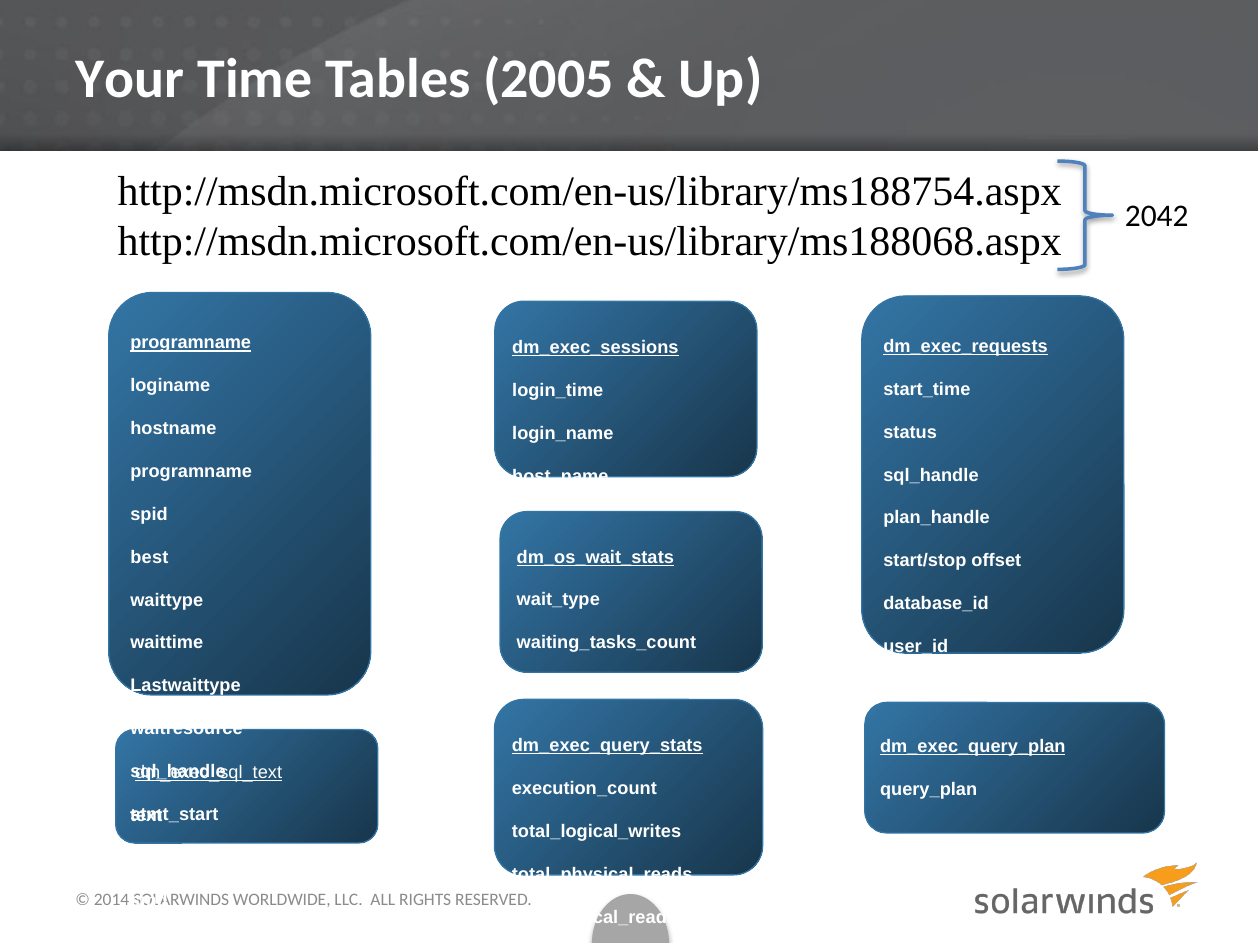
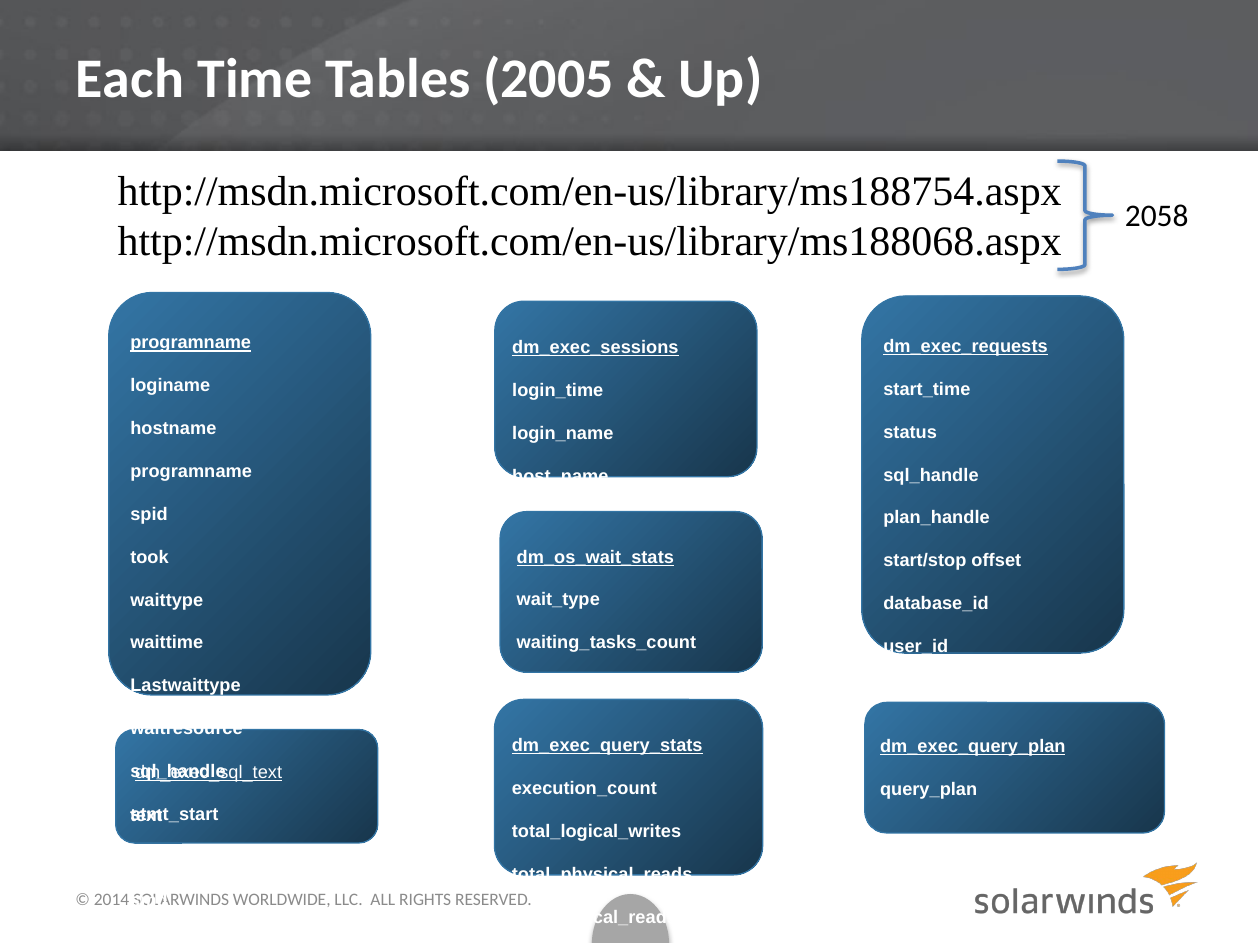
Your: Your -> Each (130, 79)
2042: 2042 -> 2058 (1157, 216)
best: best -> took (149, 558)
